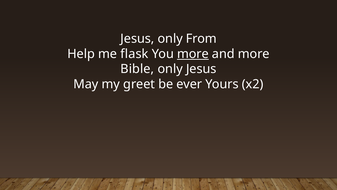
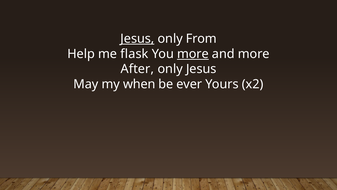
Jesus underline: none -> present (137, 39)
Bible: Bible -> After (137, 69)
greet: greet -> when (139, 84)
